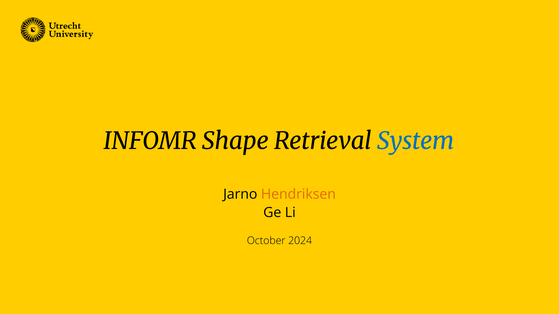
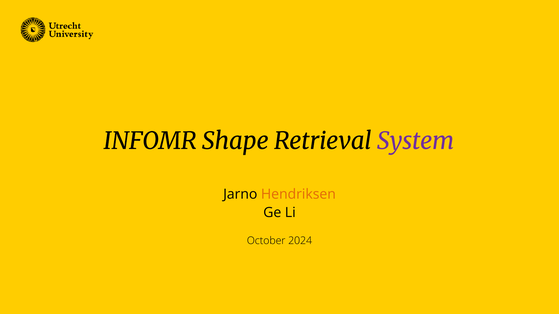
System colour: blue -> purple (416, 141)
